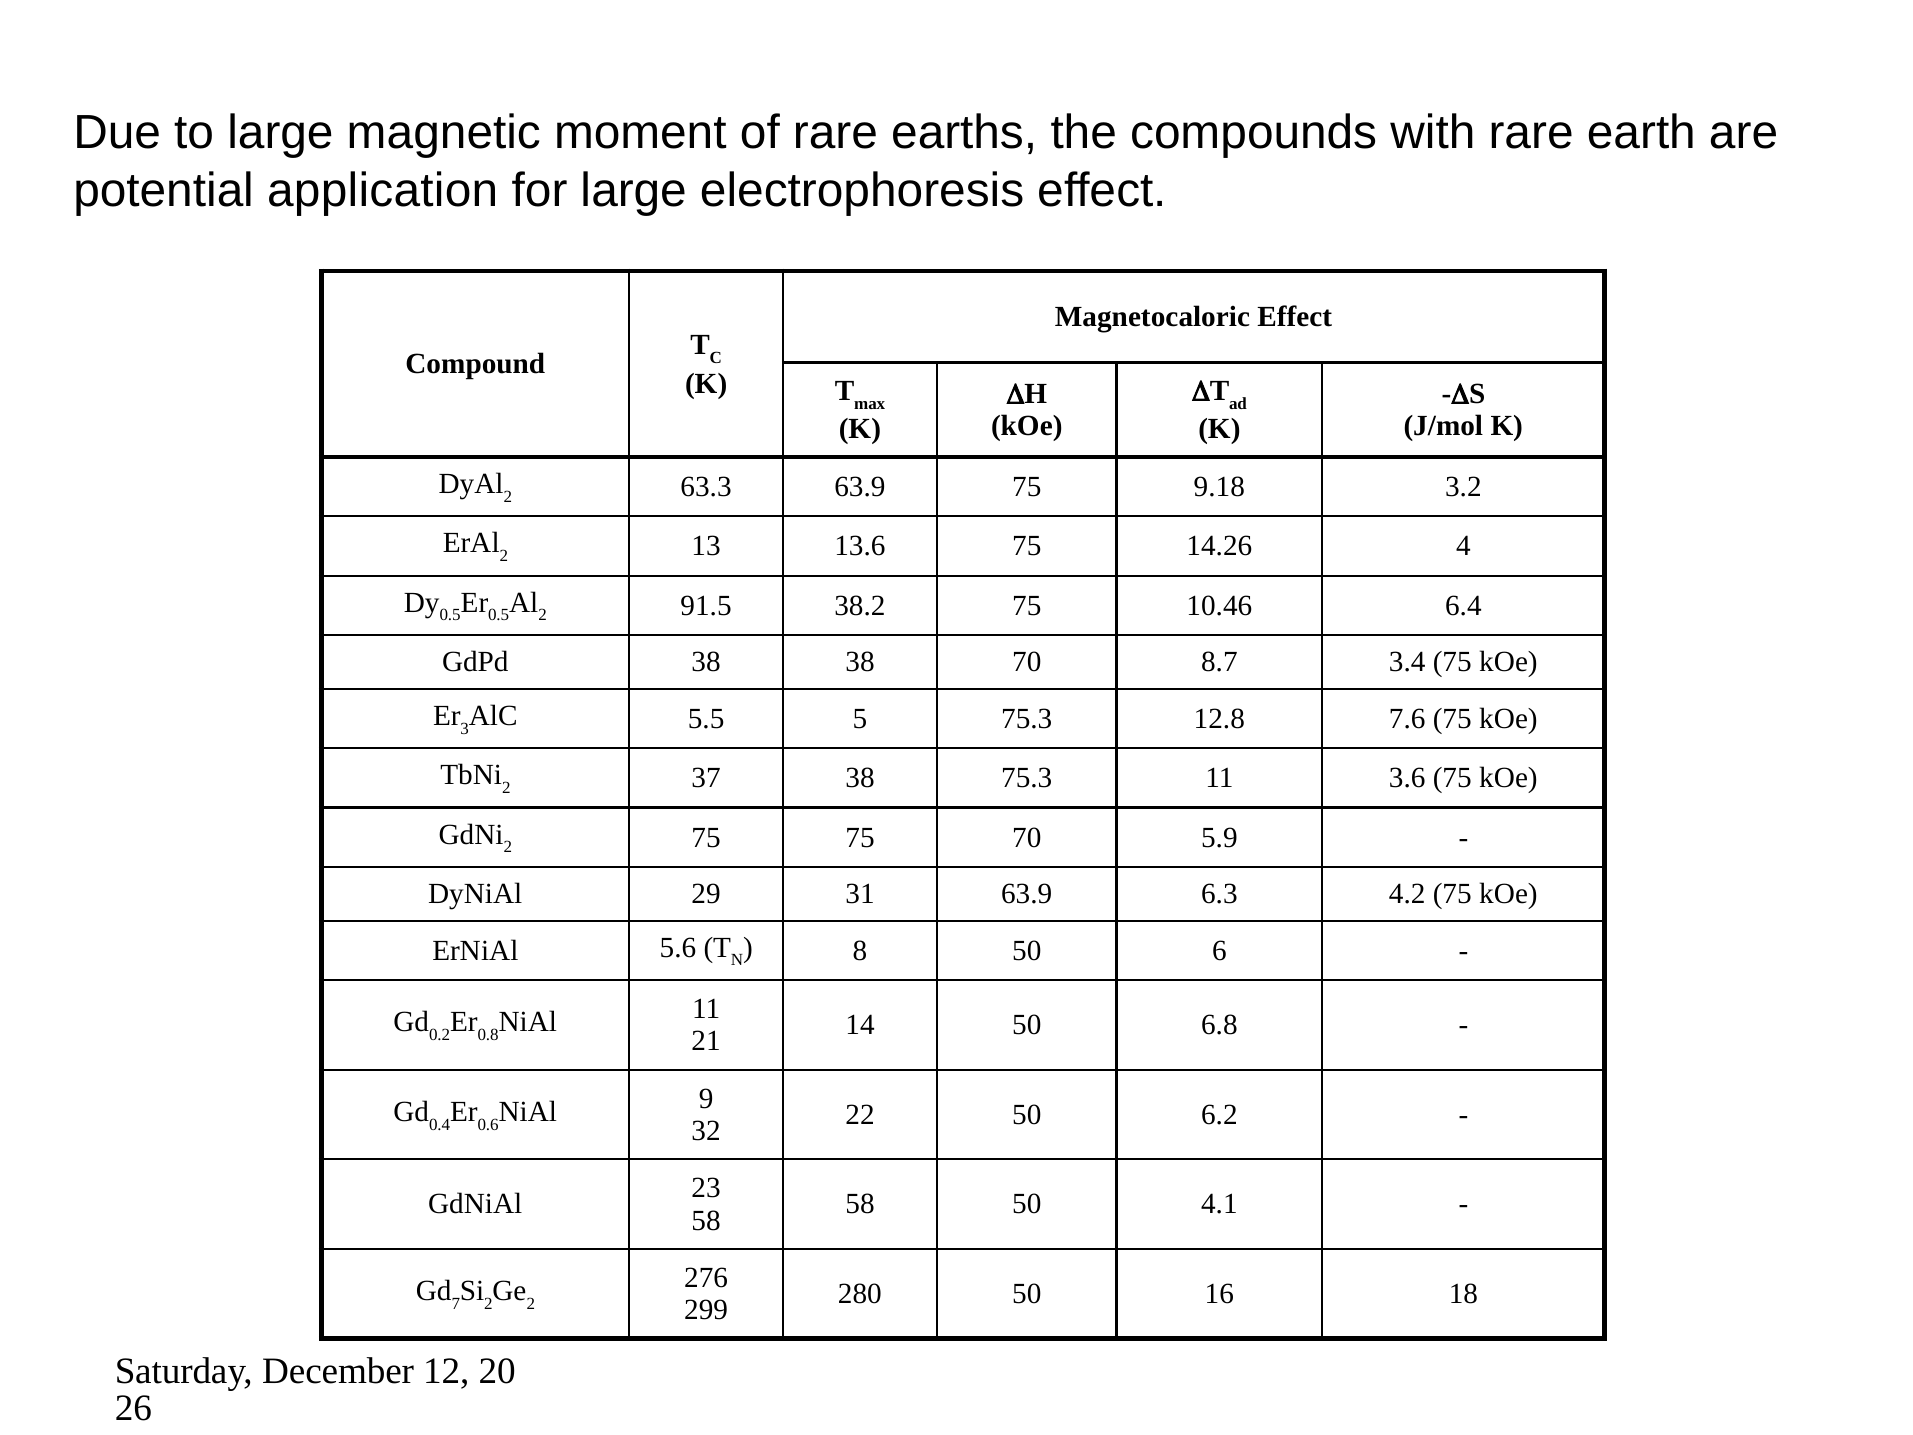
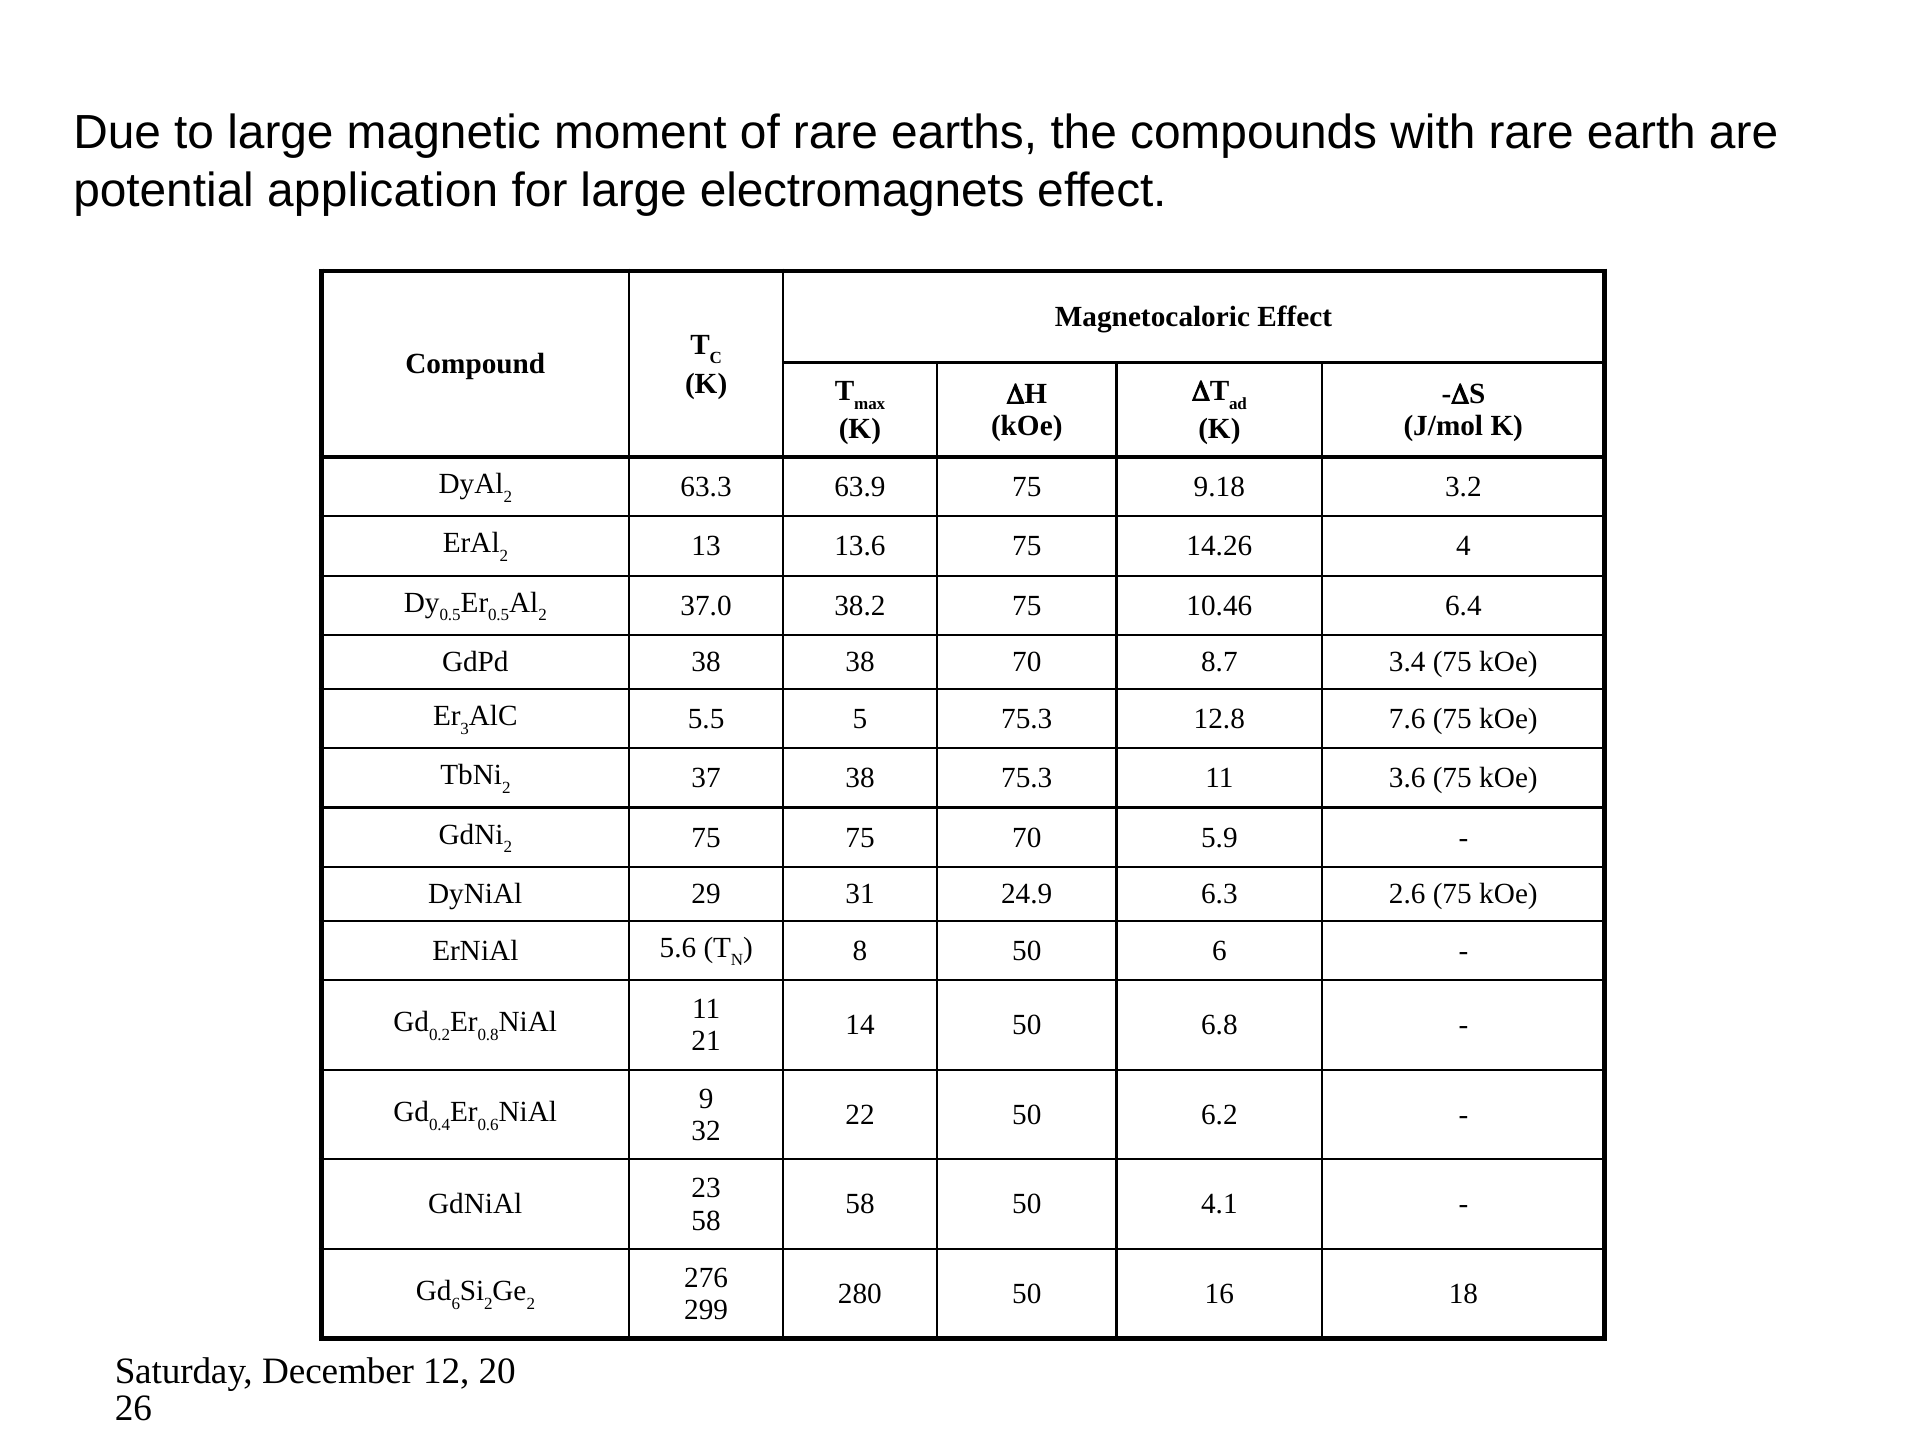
electrophoresis: electrophoresis -> electromagnets (862, 191)
91.5: 91.5 -> 37.0 (706, 605)
31 63.9: 63.9 -> 24.9 (1027, 894)
4.2: 4.2 -> 2.6 (1407, 894)
7: 7 -> 6 (456, 1304)
